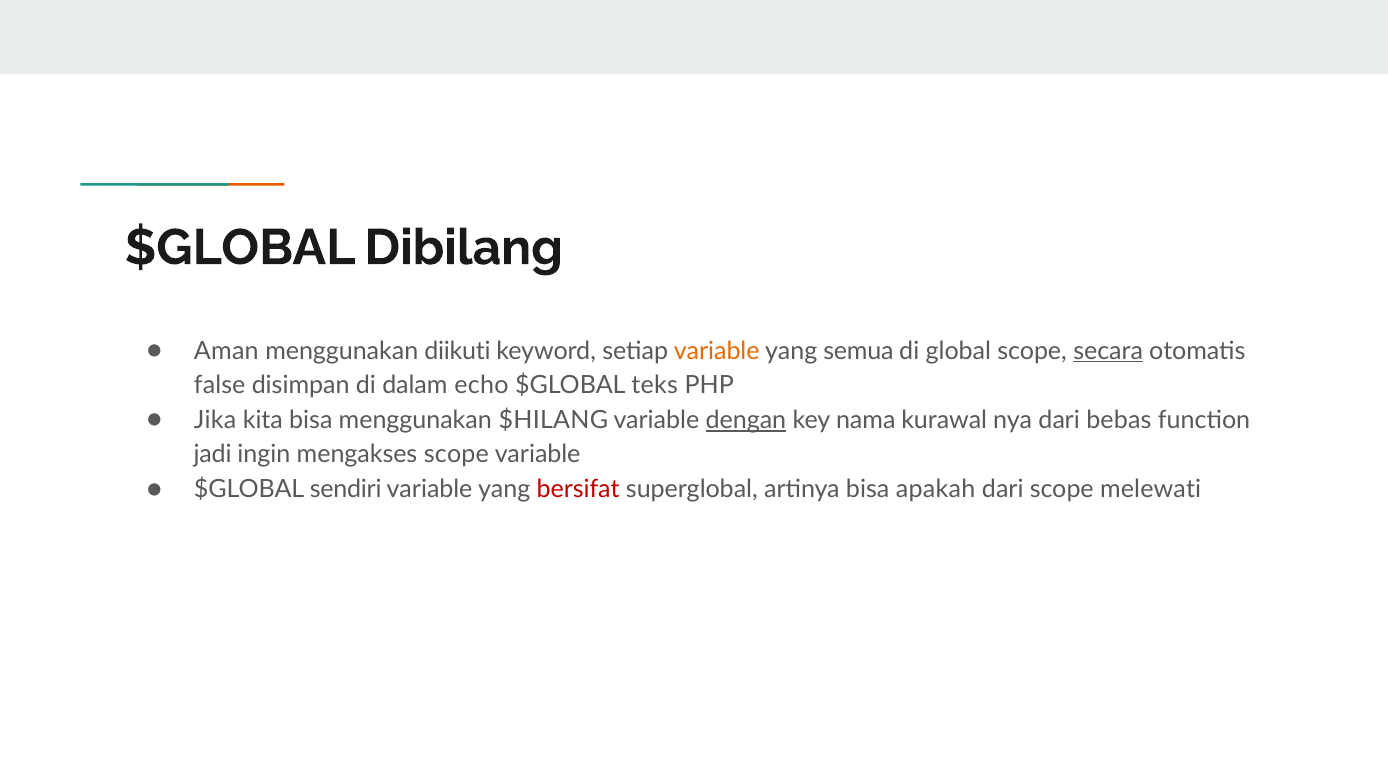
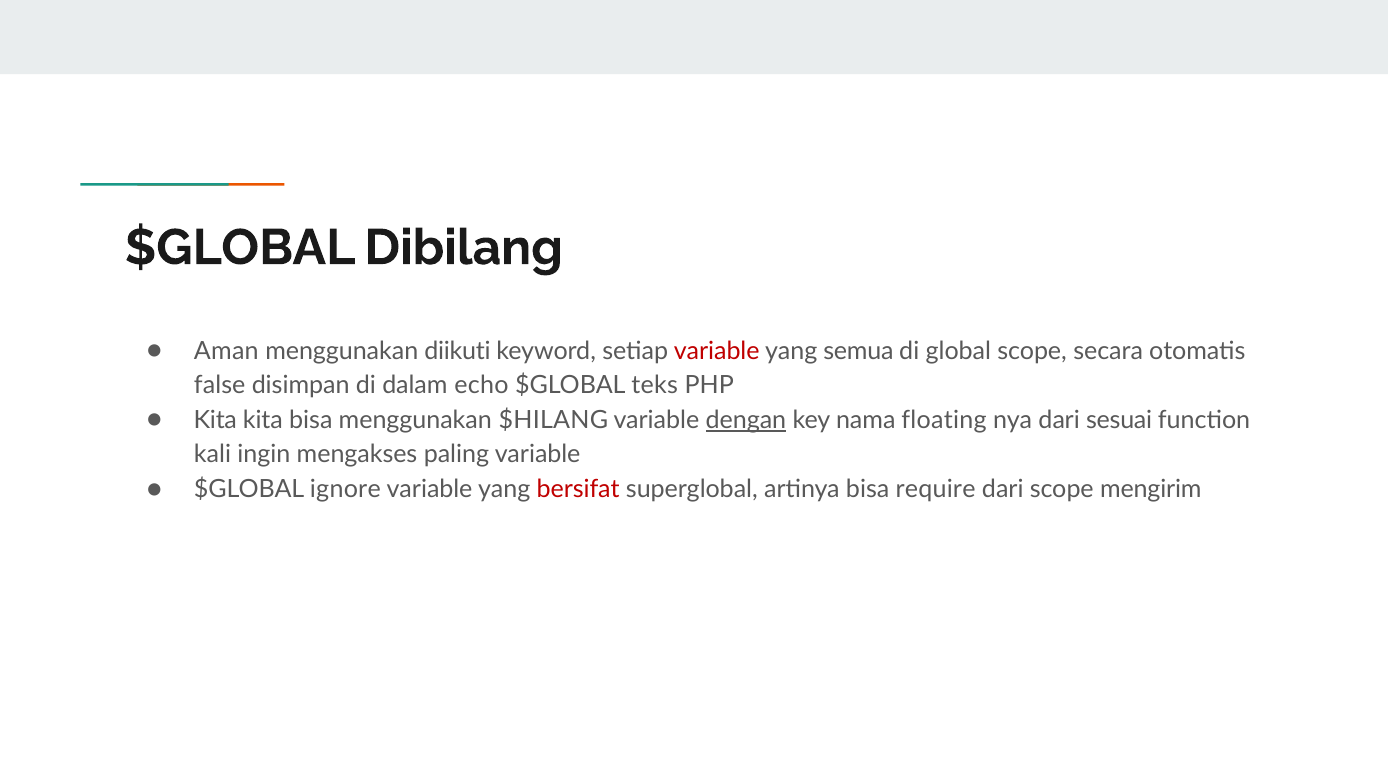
variable colour: orange -> red (717, 351)
secara underline: present -> none (1108, 351)
Jika: Jika -> Kita (215, 420)
kurawal: kurawal -> floating (944, 420)
bebas: bebas -> sesuai (1119, 420)
jadi: jadi -> kali (213, 455)
mengakses scope: scope -> paling (456, 455)
sendiri: sendiri -> ignore (345, 489)
apakah: apakah -> require (936, 489)
melewati: melewati -> mengirim (1151, 489)
